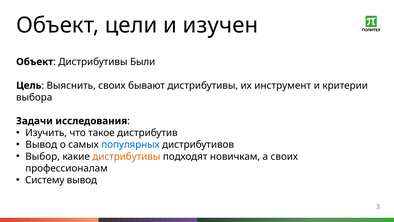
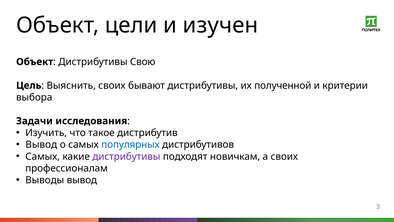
Были: Были -> Свою (143, 62)
инструмент: инструмент -> полученной (283, 85)
Выбор: Выбор -> Самых (43, 156)
дистрибутивы colour: orange -> purple (126, 156)
Систему: Систему -> Выводы (45, 180)
